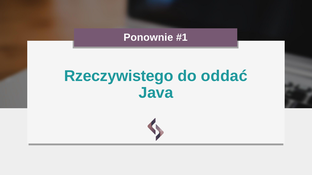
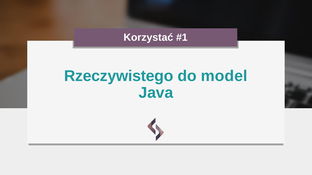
Ponownie: Ponownie -> Korzystać (148, 38)
oddać: oddać -> model (224, 76)
